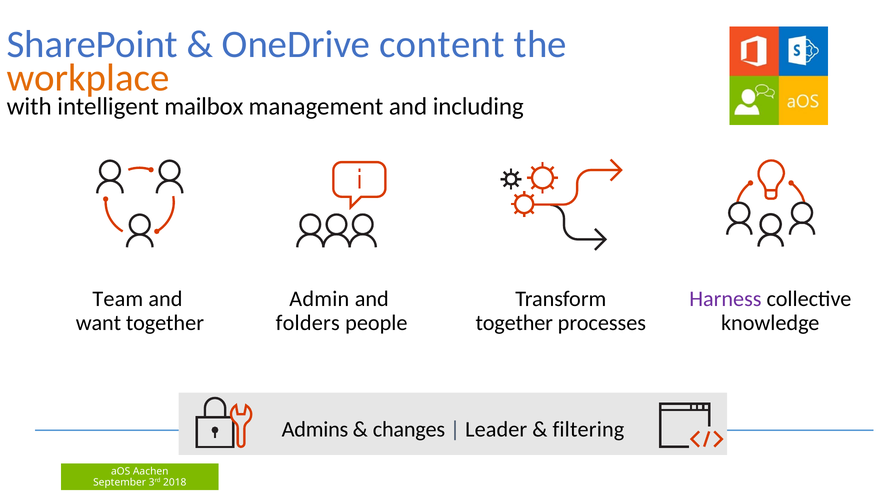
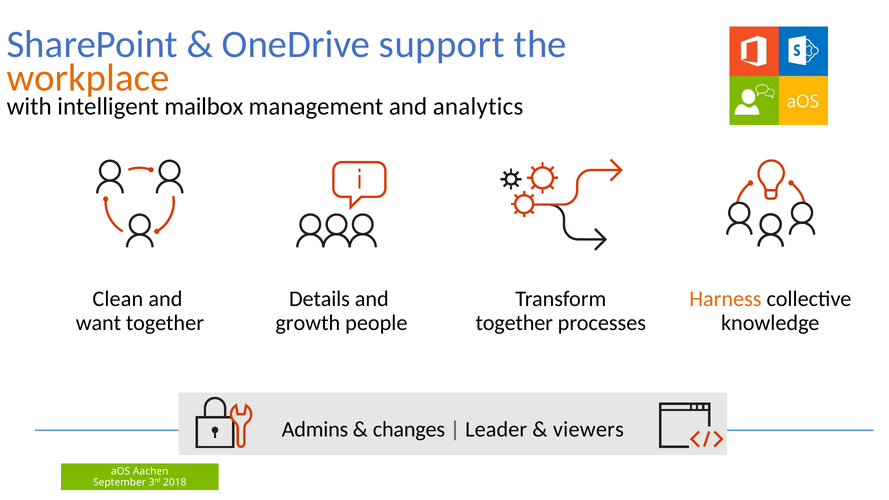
content: content -> support (442, 45)
including: including -> analytics (478, 107)
Team: Team -> Clean (118, 299)
Admin: Admin -> Details (319, 299)
Harness colour: purple -> orange (725, 299)
folders: folders -> growth (308, 323)
filtering: filtering -> viewers (588, 429)
